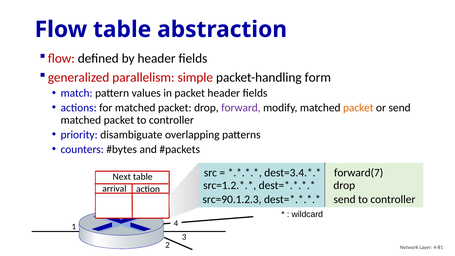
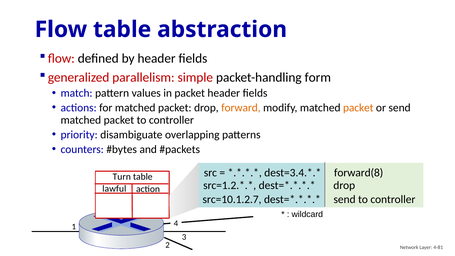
forward colour: purple -> orange (241, 108)
forward(7: forward(7 -> forward(8 (359, 173)
Next: Next -> Turn (122, 177)
arrival: arrival -> lawful (114, 189)
src=90.1.2.3: src=90.1.2.3 -> src=10.1.2.7 (232, 199)
